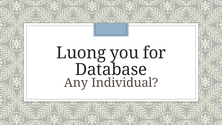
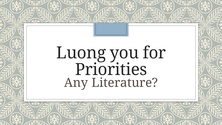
Database: Database -> Priorities (111, 69)
Individual: Individual -> Literature (125, 83)
